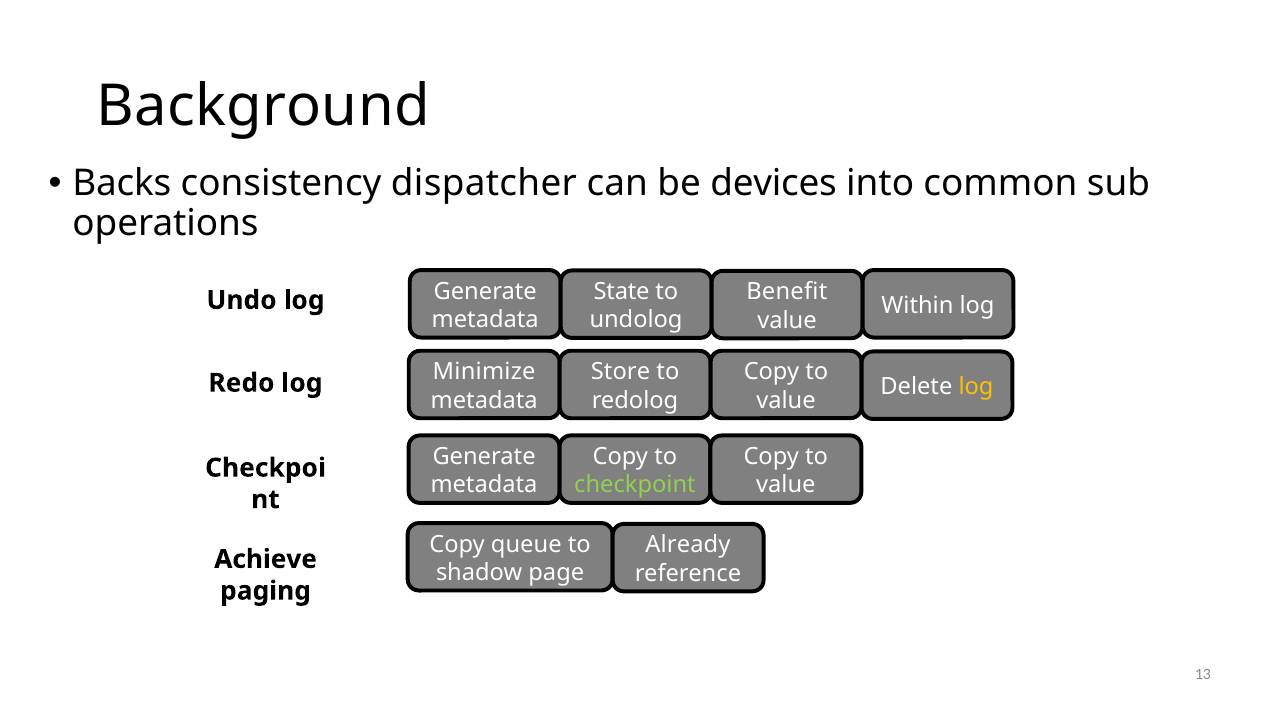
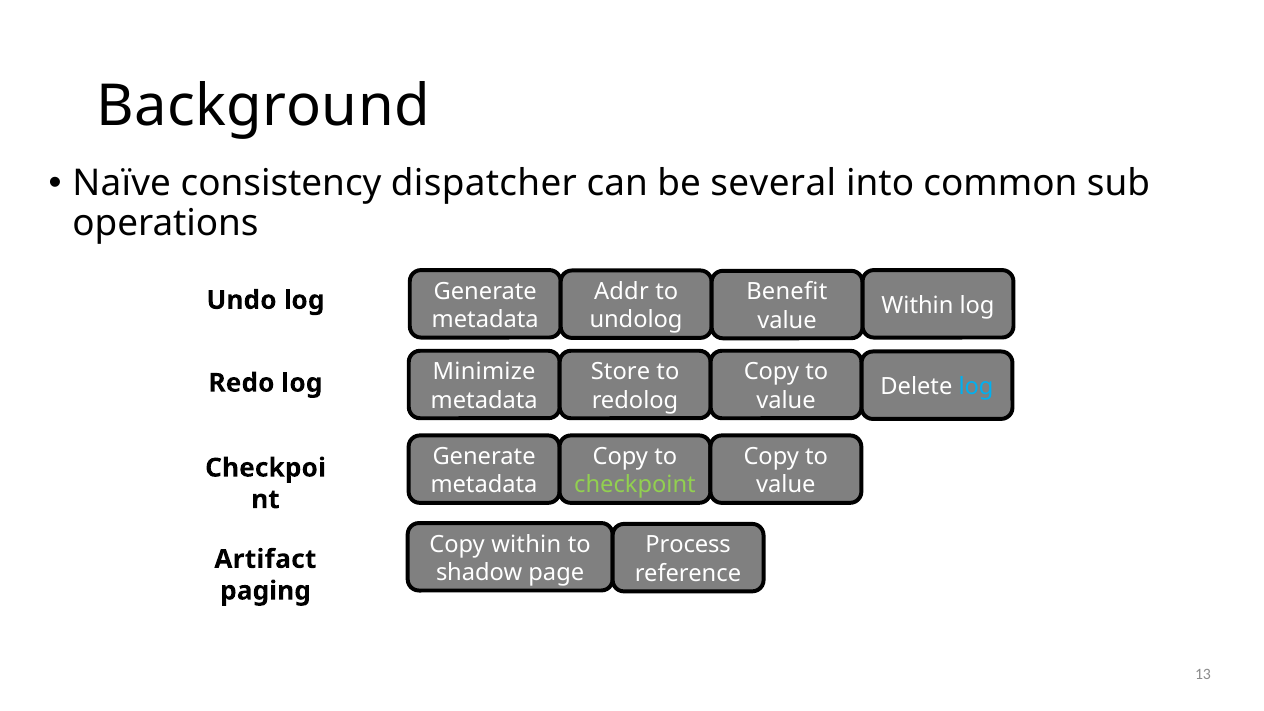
Backs: Backs -> Naïve (122, 184)
devices: devices -> several (773, 184)
State: State -> Addr (621, 292)
log colour: yellow -> light blue (976, 387)
Copy queue: queue -> within (526, 544)
Already: Already -> Process (688, 545)
Achieve: Achieve -> Artifact (265, 559)
